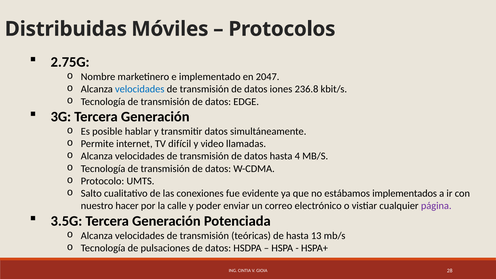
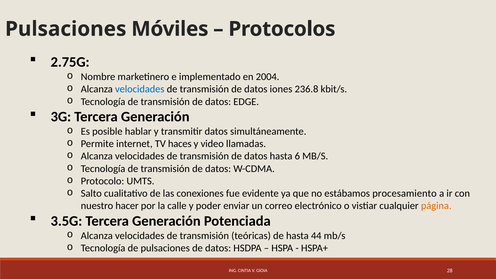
Distribuidas: Distribuidas -> Pulsaciones (66, 29)
2047: 2047 -> 2004 (268, 77)
difícil: difícil -> haces (180, 144)
4: 4 -> 6 (297, 156)
implementados: implementados -> procesamiento (405, 193)
página colour: purple -> orange (436, 206)
13: 13 -> 44 (316, 236)
